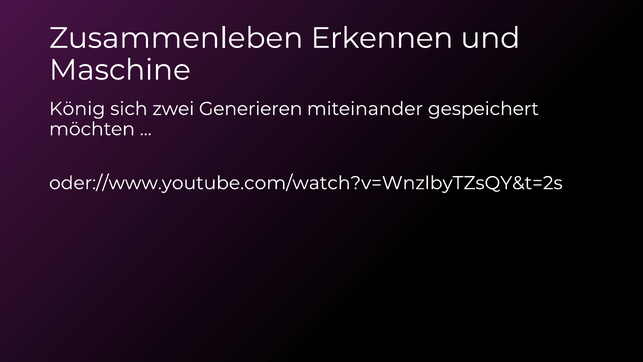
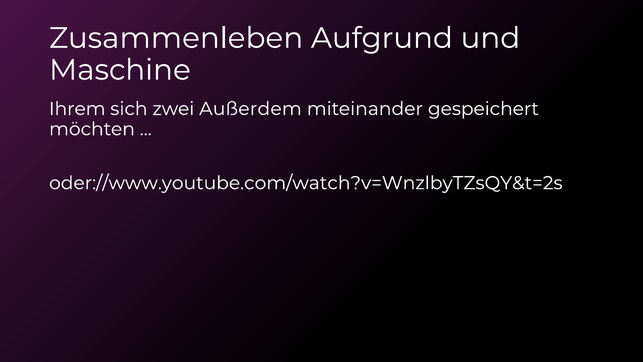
Erkennen: Erkennen -> Aufgrund (382, 38)
König: König -> Ihrem (77, 109)
Generieren: Generieren -> Außerdem (250, 109)
